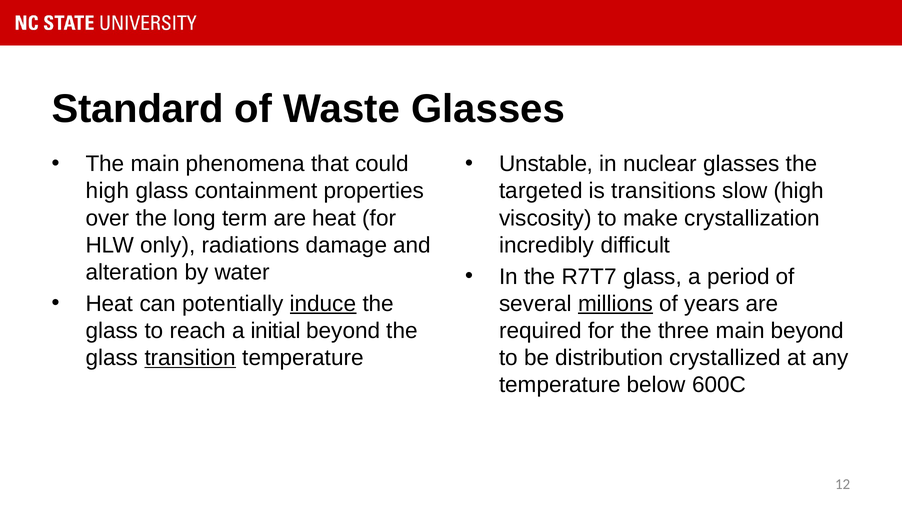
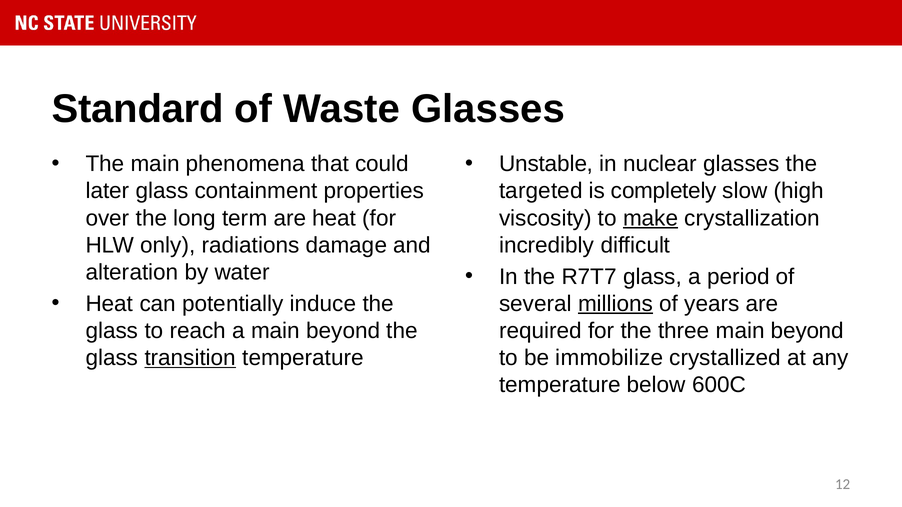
high: high -> later (108, 191)
transitions: transitions -> completely (664, 191)
make underline: none -> present (651, 218)
induce underline: present -> none (323, 304)
a initial: initial -> main (275, 331)
distribution: distribution -> immobilize (609, 358)
